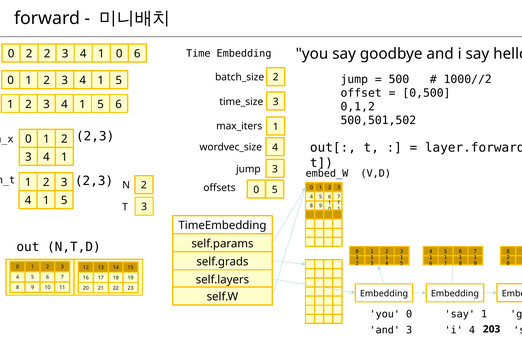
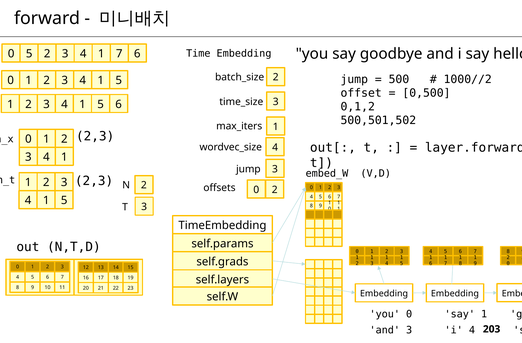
2: 2 -> 5 (29, 54)
4 1 0: 0 -> 7 (119, 54)
offsets 0 5: 5 -> 2 (275, 190)
